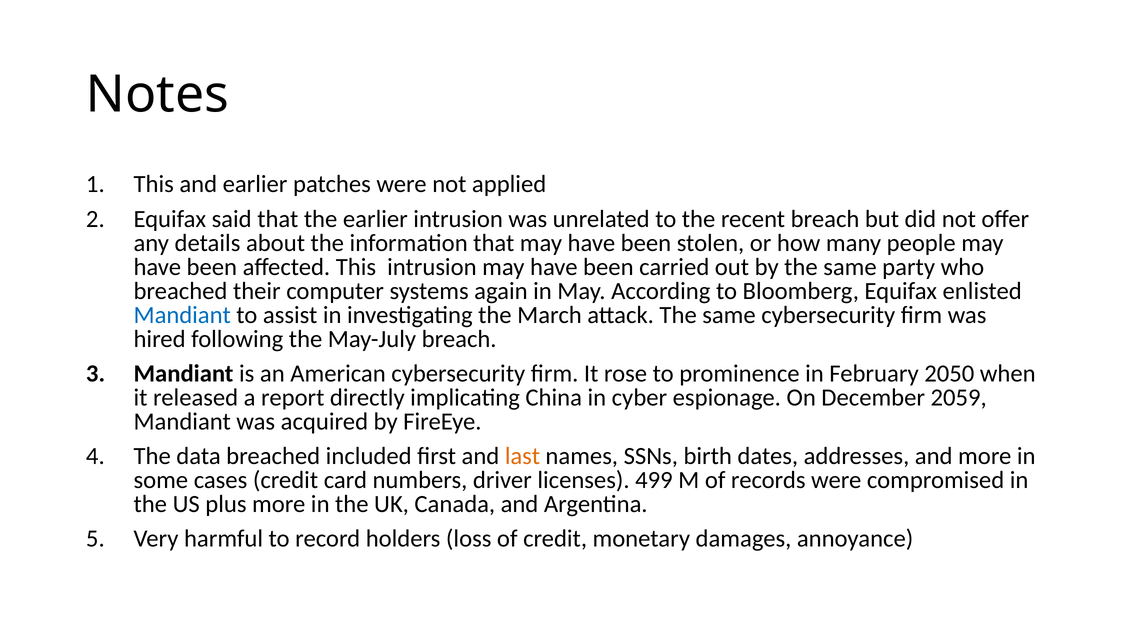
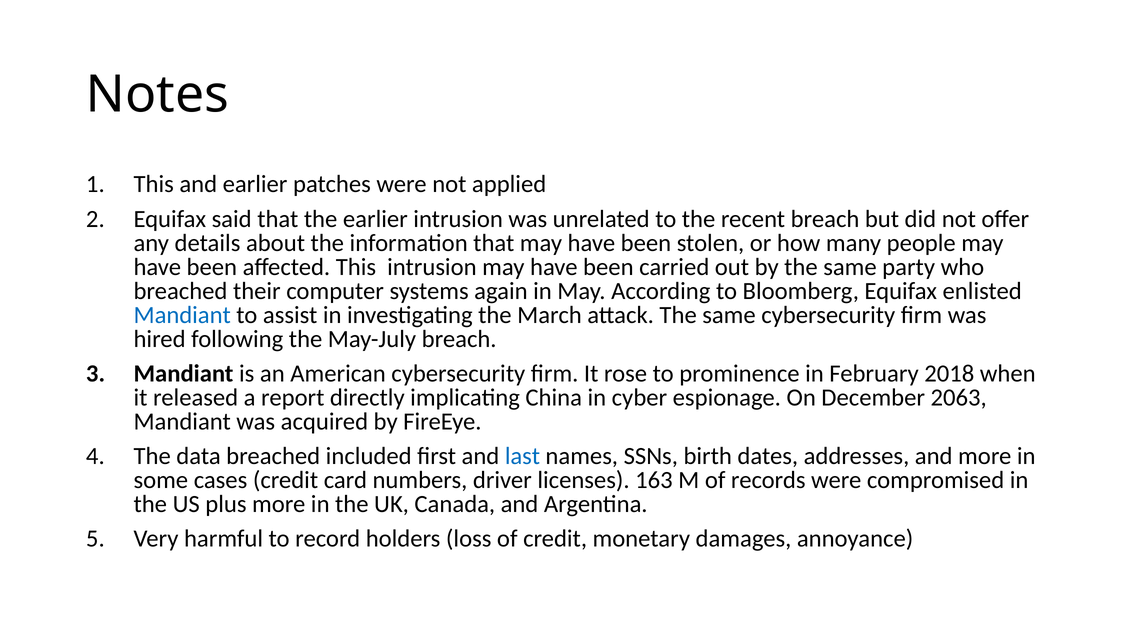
2050: 2050 -> 2018 (949, 373)
2059: 2059 -> 2063 (959, 397)
last colour: orange -> blue (522, 456)
499: 499 -> 163 (654, 480)
